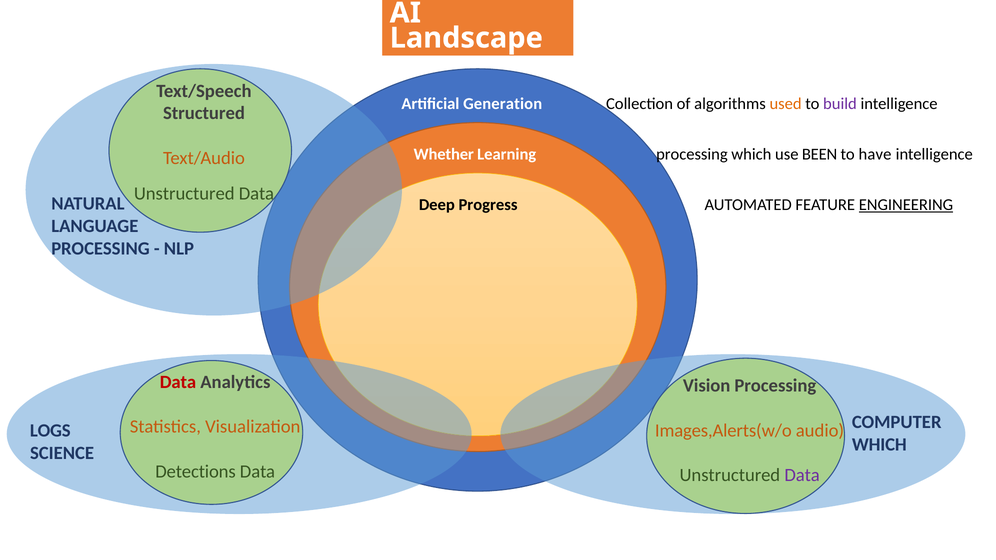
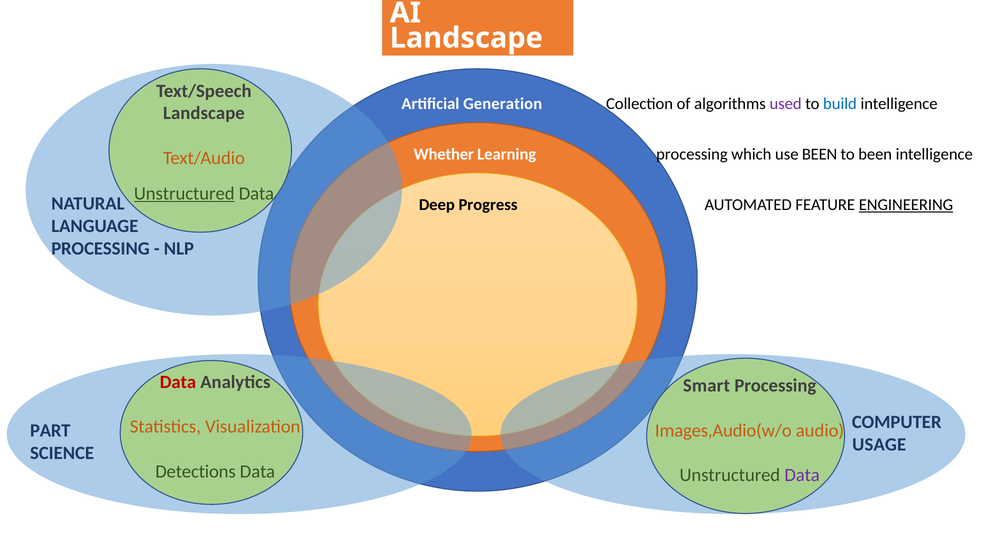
used colour: orange -> purple (786, 104)
build colour: purple -> blue (840, 104)
Structured: Structured -> Landscape (204, 113)
to have: have -> been (875, 154)
Unstructured underline: none -> present (184, 194)
Vision: Vision -> Smart (706, 386)
Images,Alerts(w/o: Images,Alerts(w/o -> Images,Audio(w/o (723, 431)
LOGS: LOGS -> PART (50, 431)
WHICH: WHICH -> USAGE (879, 445)
